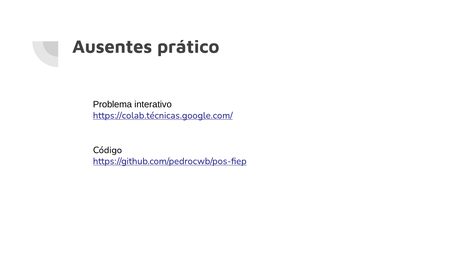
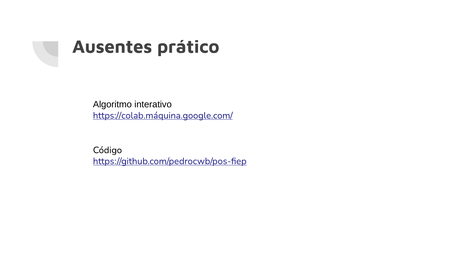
Problema: Problema -> Algoritmo (112, 105)
https://colab.técnicas.google.com/: https://colab.técnicas.google.com/ -> https://colab.máquina.google.com/ (163, 116)
